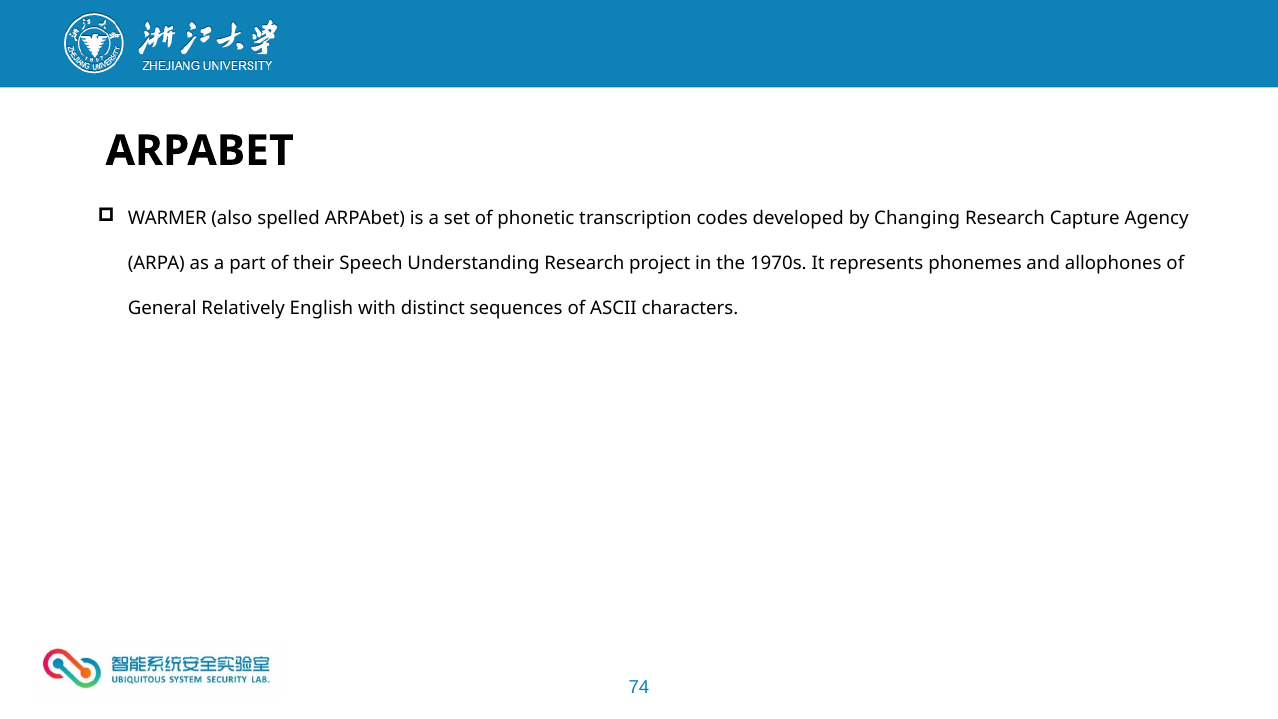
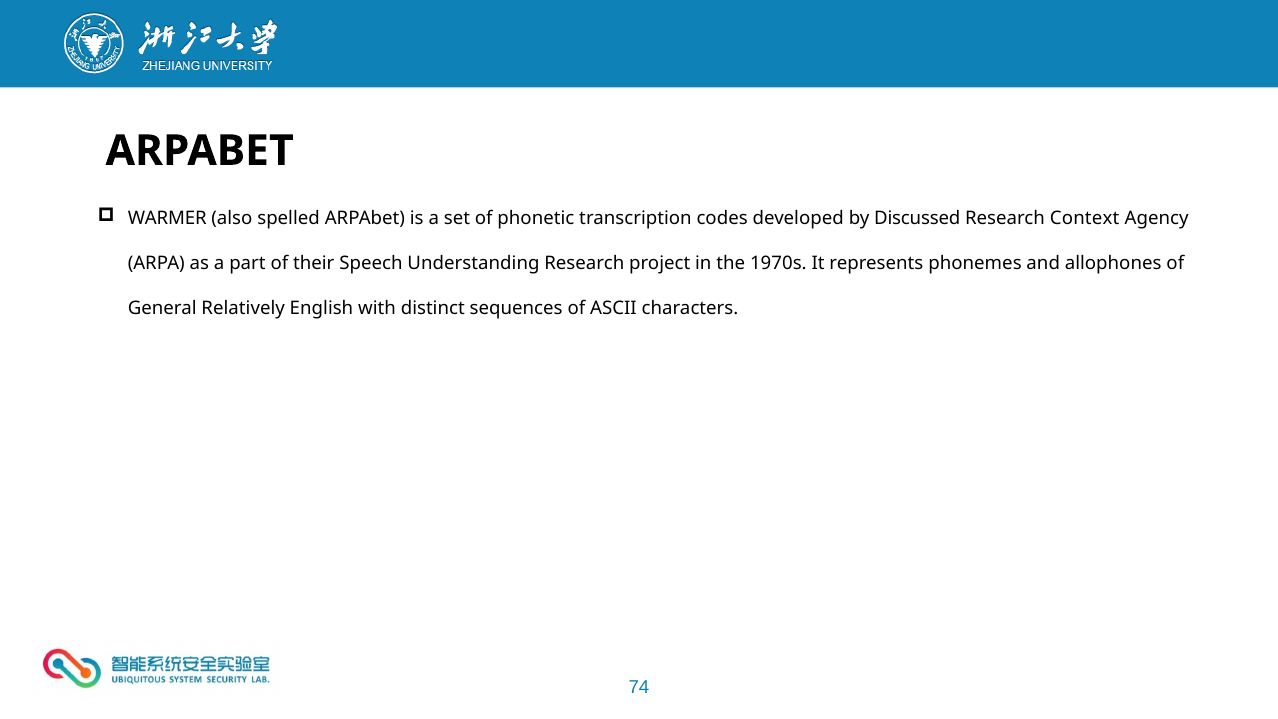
Changing: Changing -> Discussed (917, 218)
Capture: Capture -> Context (1085, 218)
